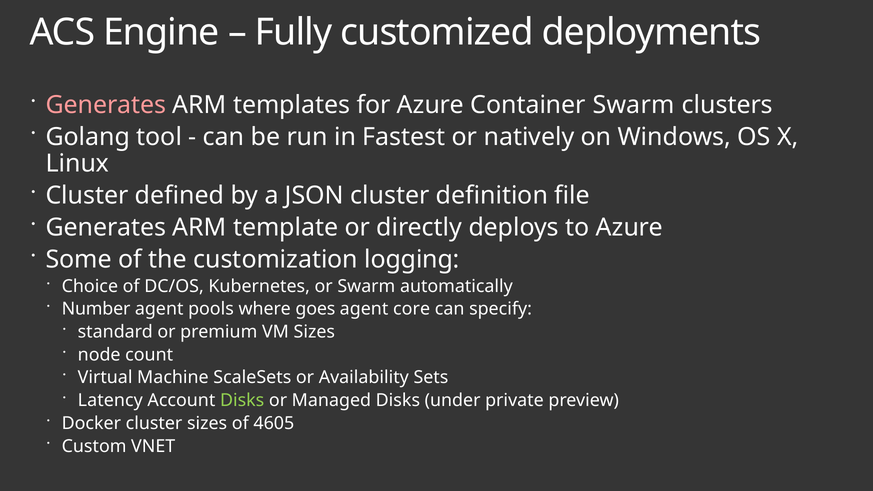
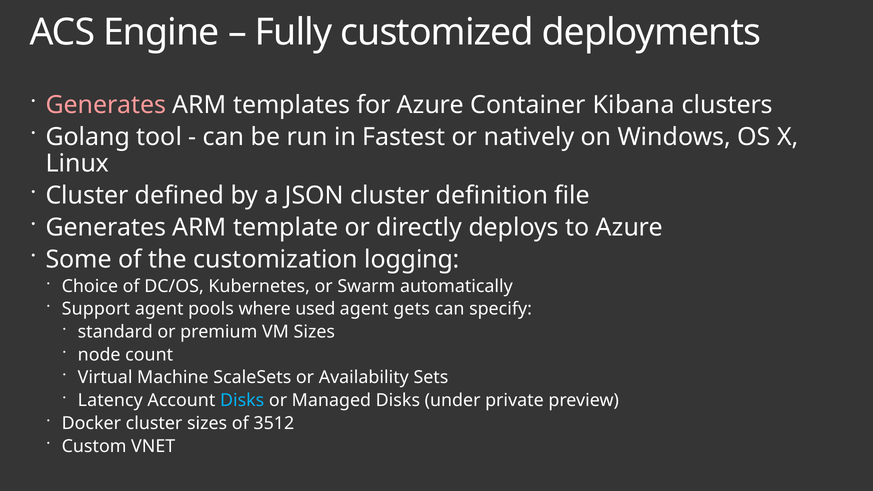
Container Swarm: Swarm -> Kibana (634, 105)
Number: Number -> Support (96, 309)
goes: goes -> used (315, 309)
core: core -> gets (412, 309)
Disks colour: light green -> light blue (242, 400)
4605: 4605 -> 3512 (274, 423)
